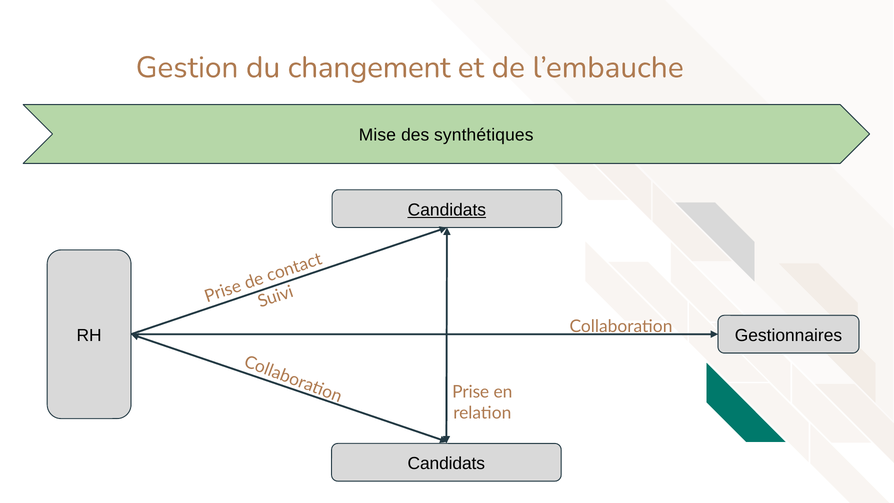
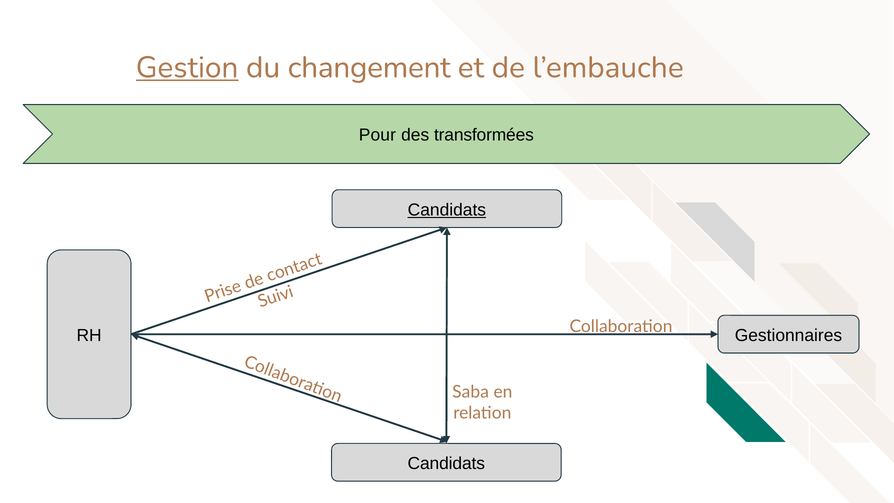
Gestion underline: none -> present (187, 67)
Mise: Mise -> Pour (377, 135)
synthétiques: synthétiques -> transformées (484, 135)
Prise: Prise -> Saba (471, 392)
